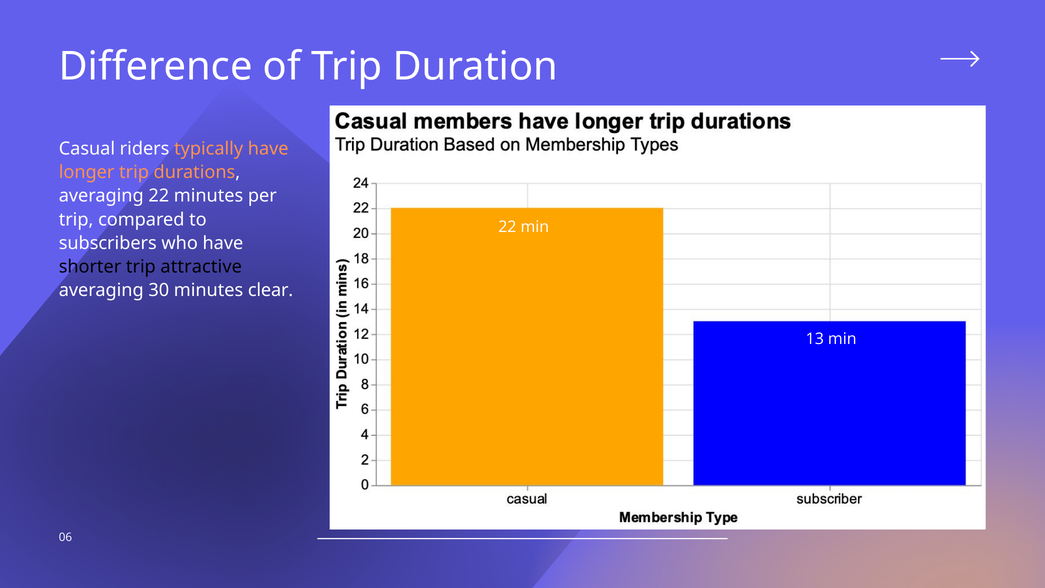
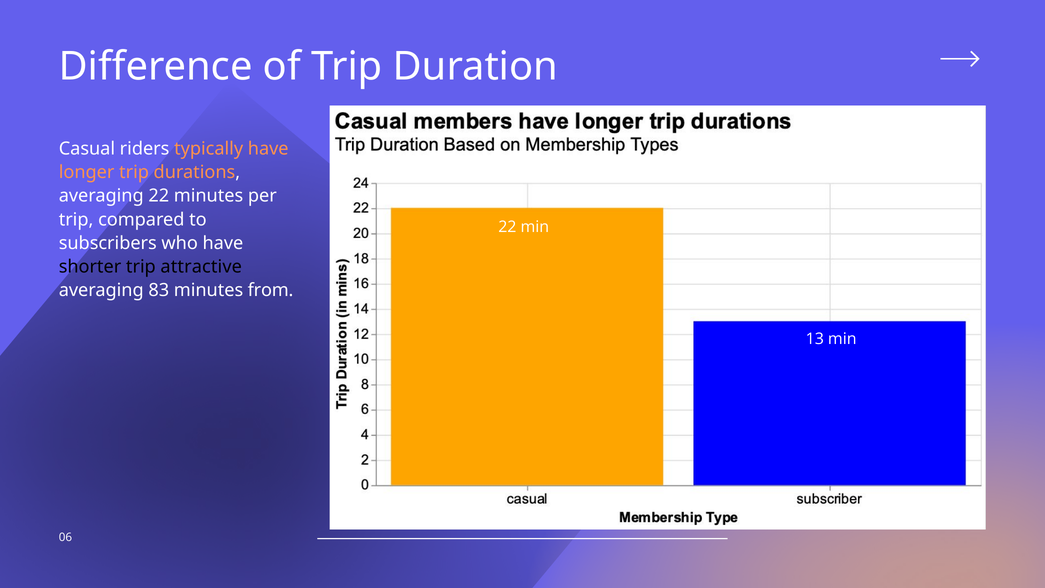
30: 30 -> 83 (159, 290)
clear: clear -> from (271, 290)
